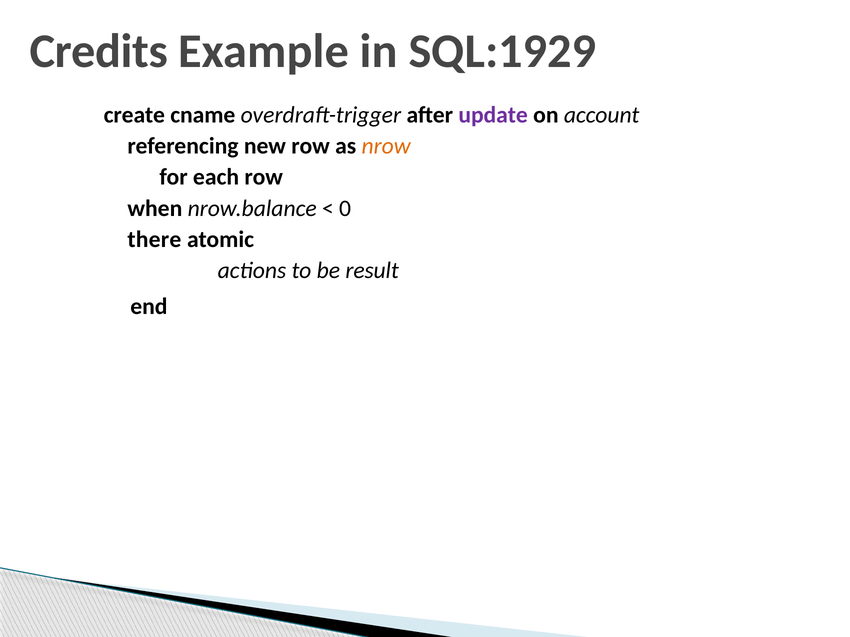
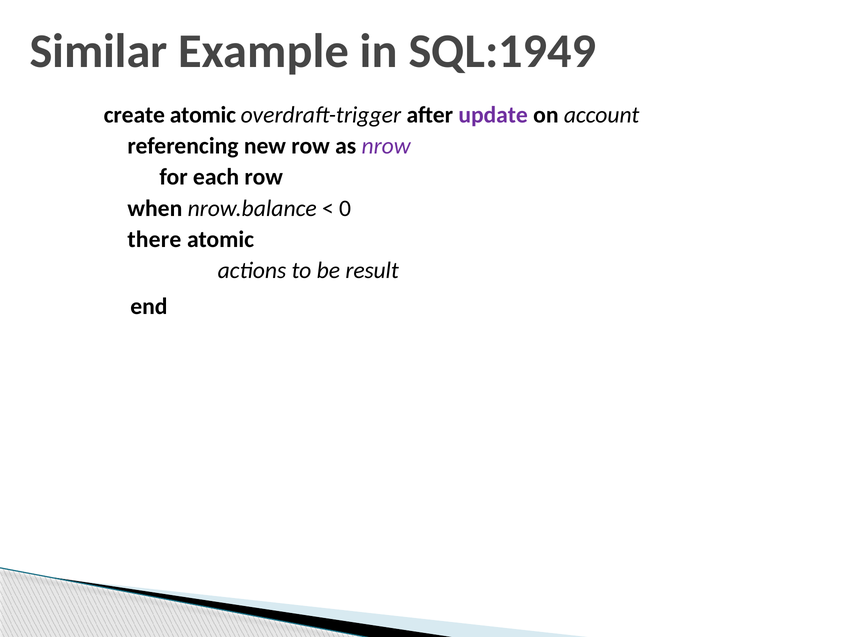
Credits: Credits -> Similar (99, 52)
SQL:1929: SQL:1929 -> SQL:1949 (502, 52)
create cname: cname -> atomic (203, 115)
nrow colour: orange -> purple (386, 146)
